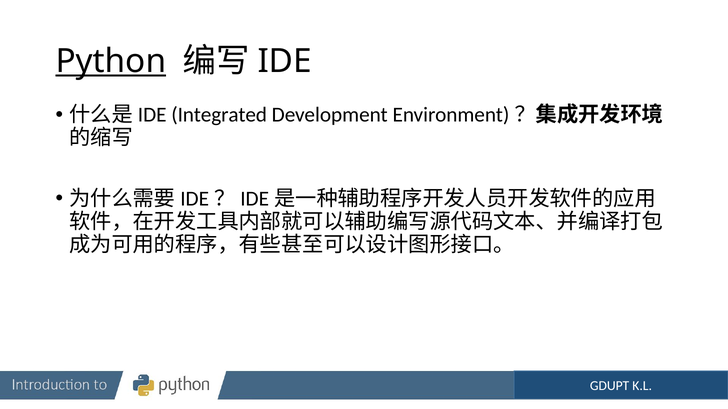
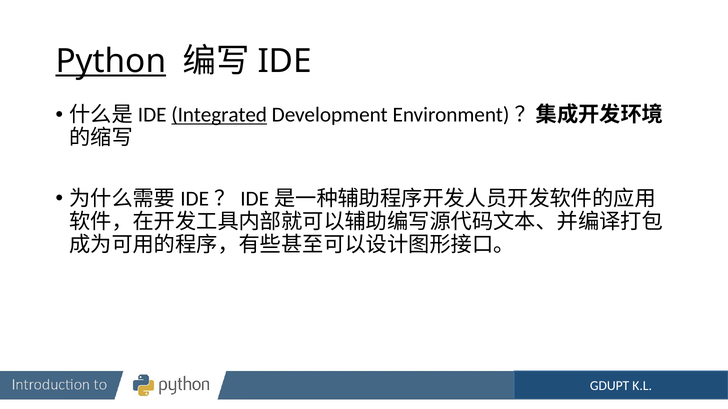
Integrated underline: none -> present (219, 115)
